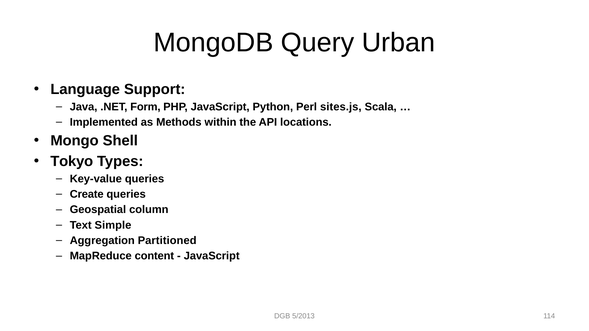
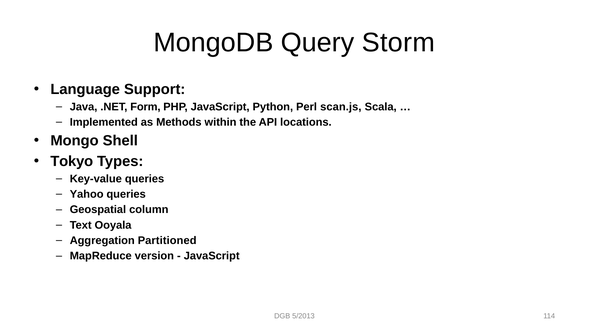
Urban: Urban -> Storm (398, 43)
sites.js: sites.js -> scan.js (341, 107)
Create: Create -> Yahoo (87, 194)
Simple: Simple -> Ooyala (113, 225)
content: content -> version (154, 256)
